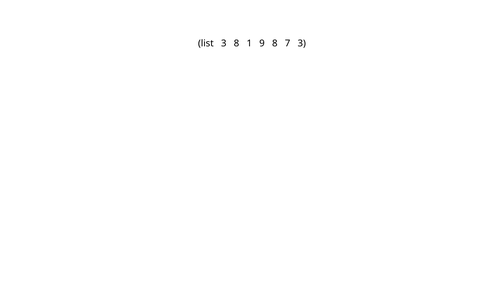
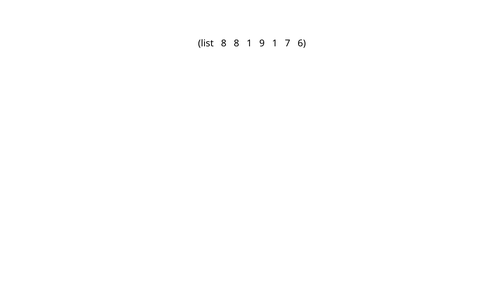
list 3: 3 -> 8 (224, 43)
9 8: 8 -> 1 (275, 43)
7 3: 3 -> 6 (302, 43)
